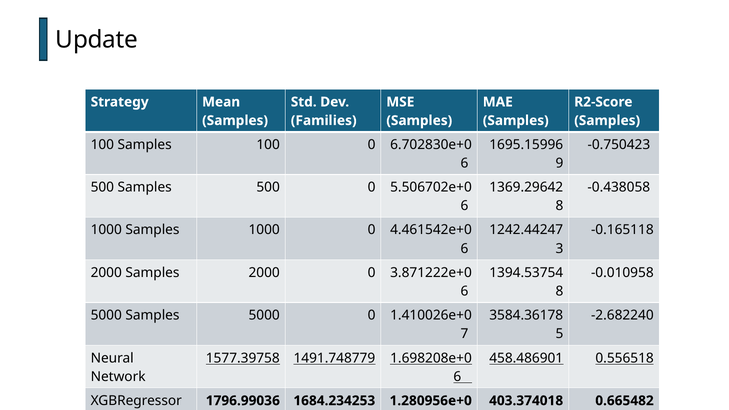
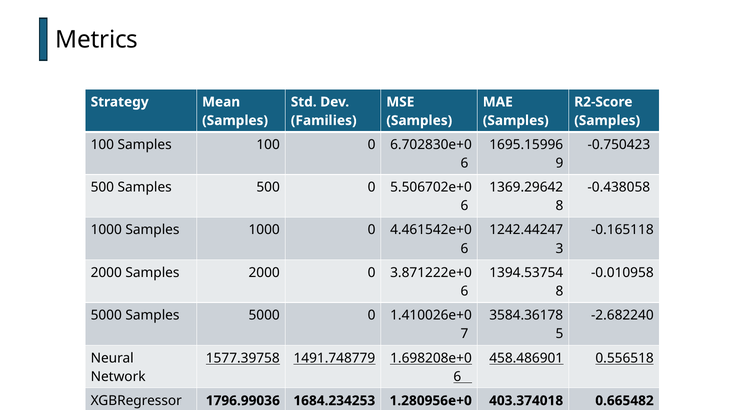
Update: Update -> Metrics (97, 40)
